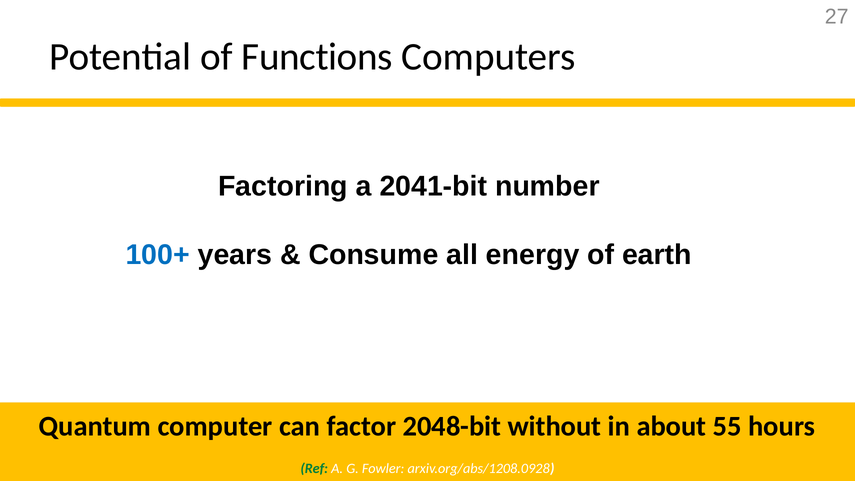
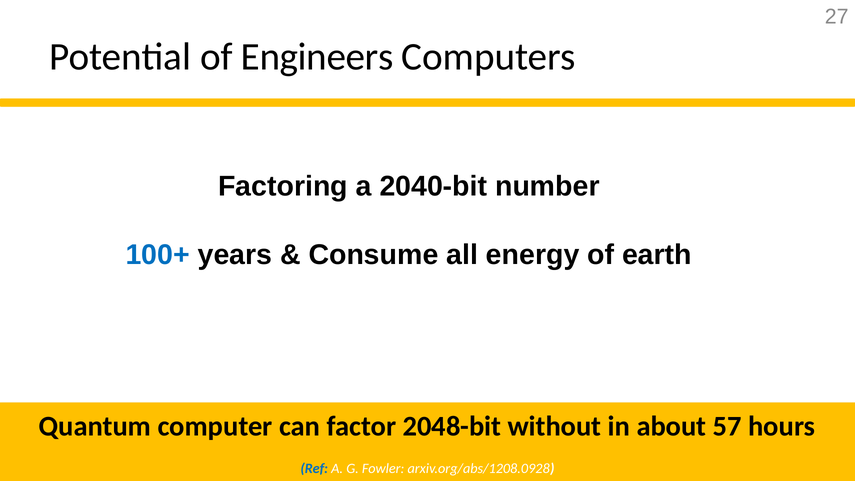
Functions: Functions -> Engineers (317, 57)
2041-bit: 2041-bit -> 2040-bit (433, 186)
55: 55 -> 57 (727, 427)
Ref colour: green -> blue (314, 468)
